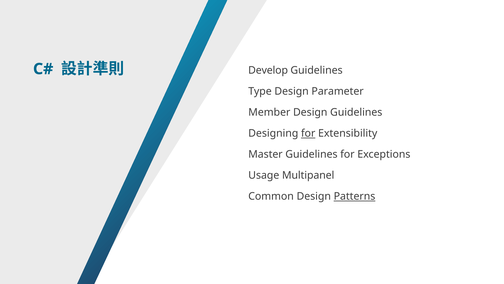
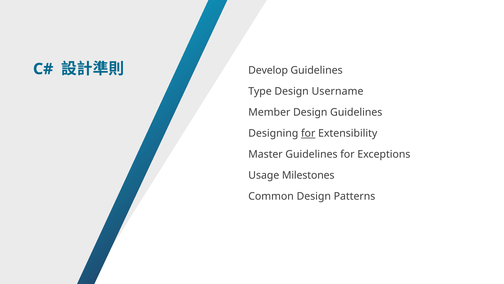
Parameter: Parameter -> Username (338, 91)
Multipanel: Multipanel -> Milestones (308, 175)
Patterns underline: present -> none (354, 196)
